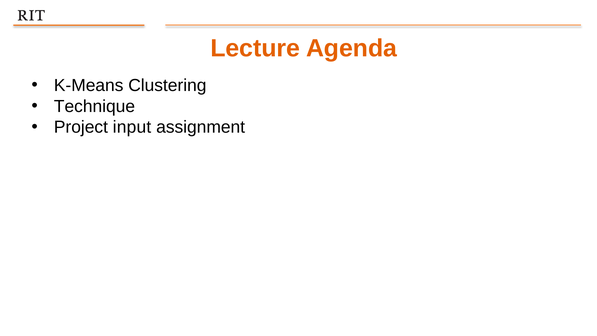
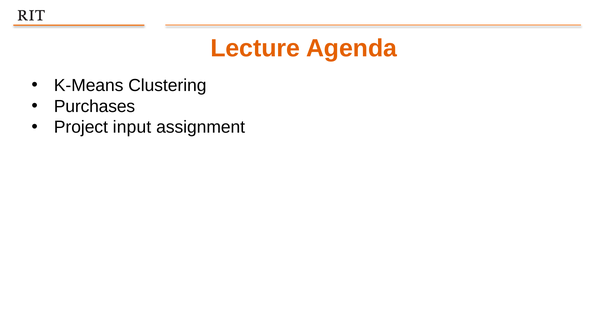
Technique: Technique -> Purchases (95, 106)
